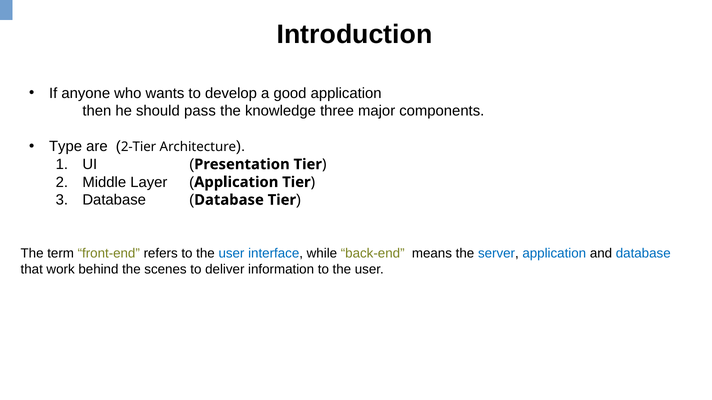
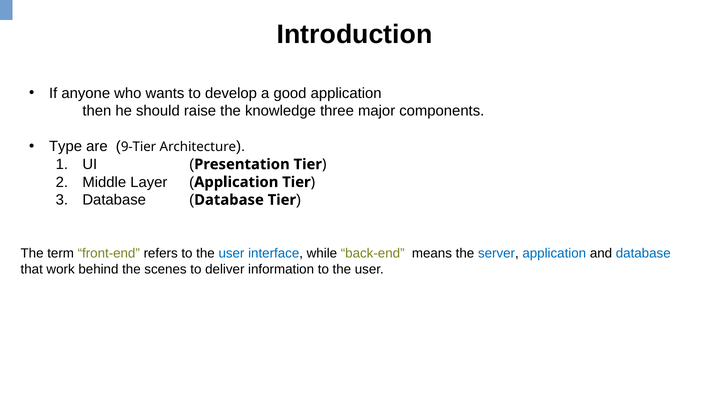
pass: pass -> raise (200, 111)
2-Tier: 2-Tier -> 9-Tier (139, 147)
